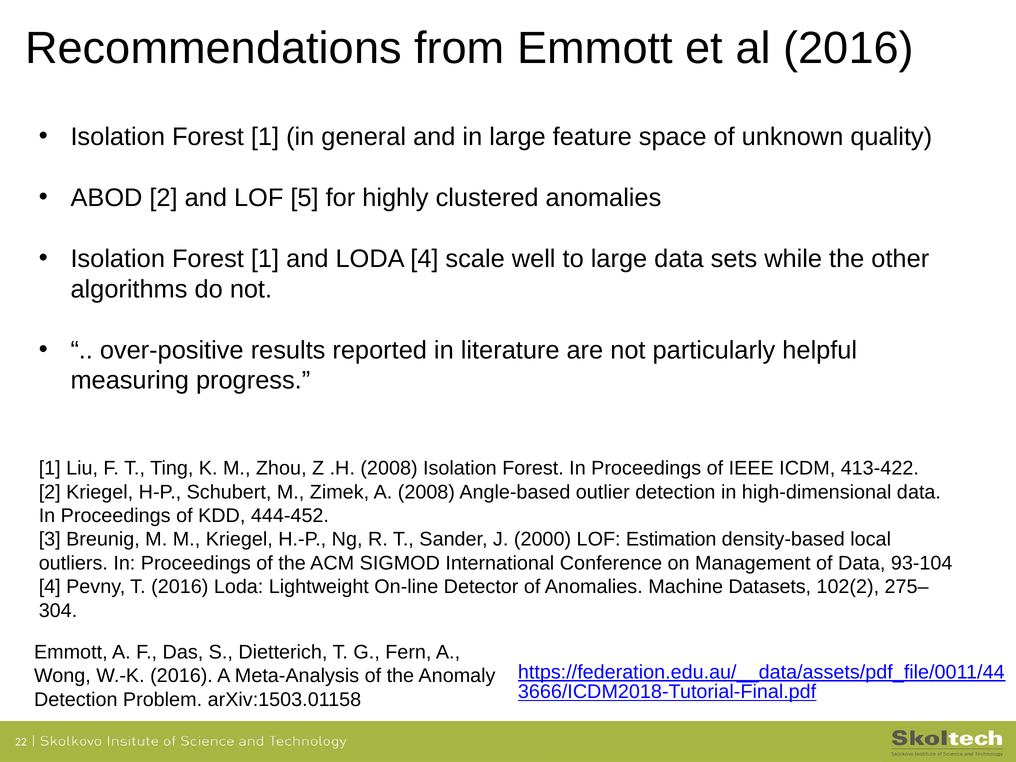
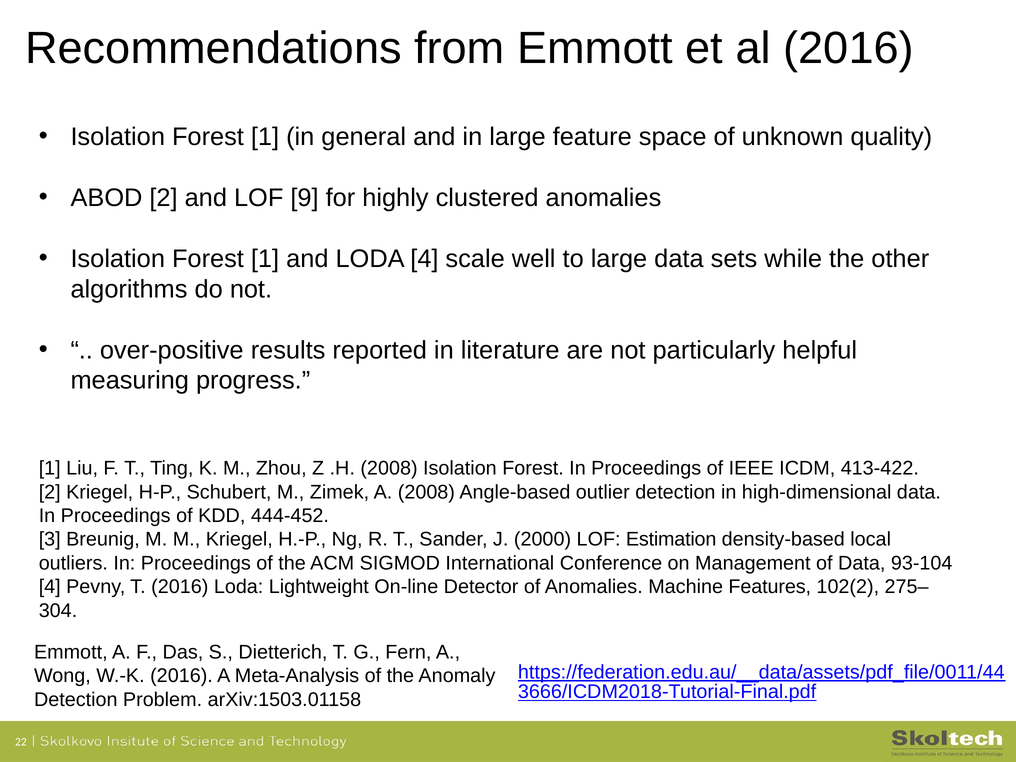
5: 5 -> 9 (305, 198)
Datasets: Datasets -> Features (770, 587)
